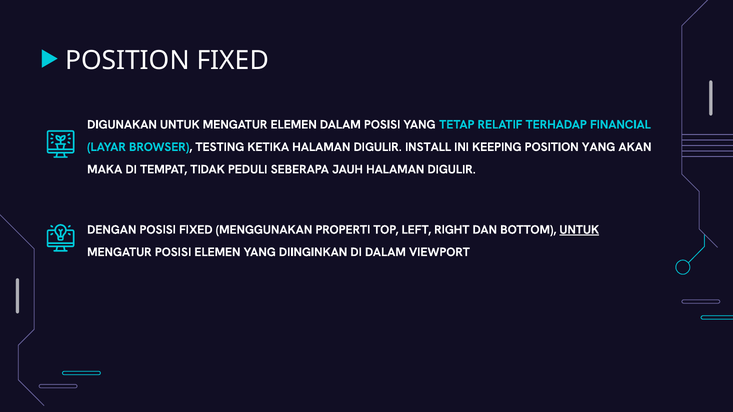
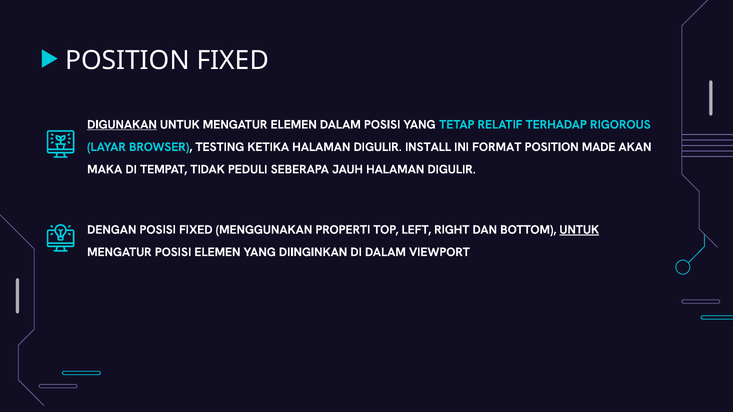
DIGUNAKAN underline: none -> present (122, 125)
FINANCIAL: FINANCIAL -> RIGOROUS (620, 125)
KEEPING: KEEPING -> FORMAT (497, 147)
POSITION YANG: YANG -> MADE (599, 147)
